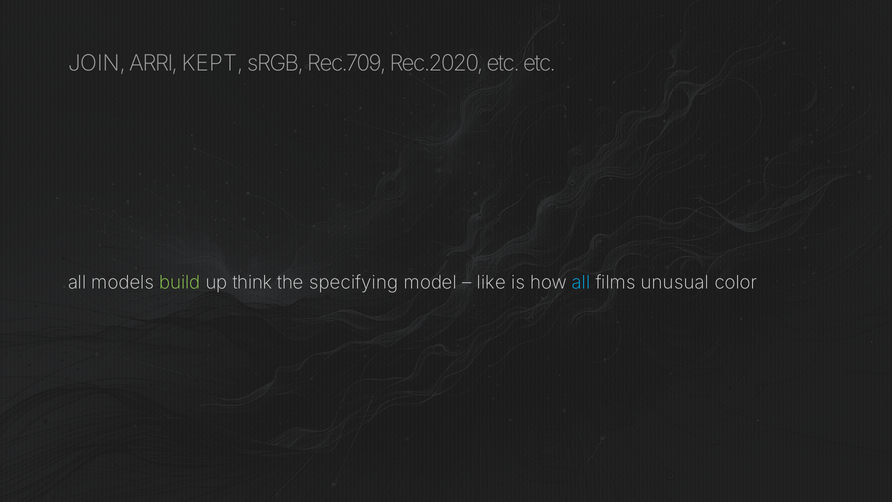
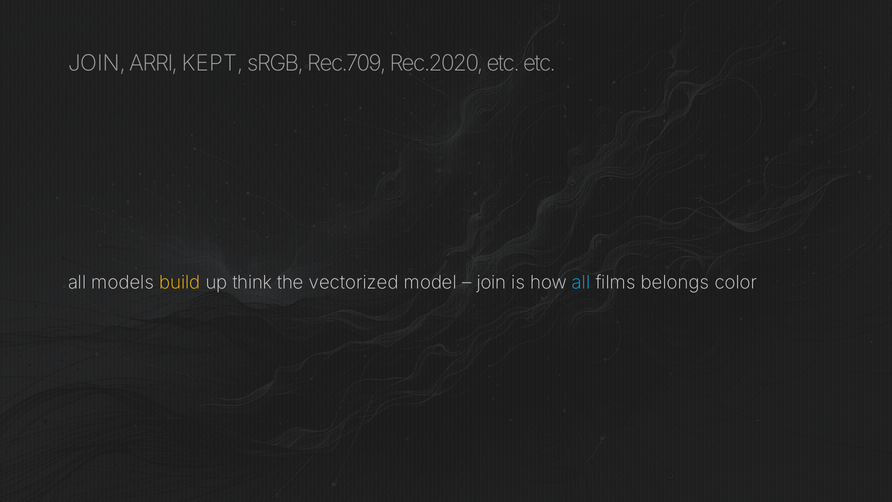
build colour: light green -> yellow (180, 283)
specifying: specifying -> vectorized (354, 283)
like: like -> join (491, 283)
unusual: unusual -> belongs (675, 283)
